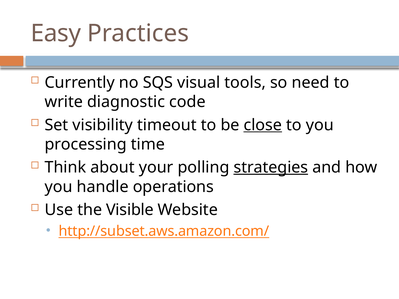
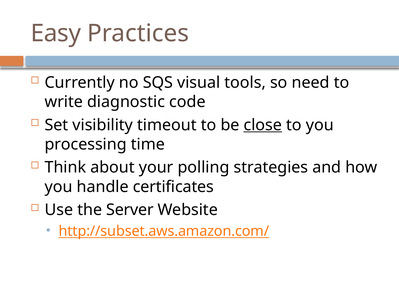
strategies underline: present -> none (271, 168)
operations: operations -> certificates (173, 187)
Visible: Visible -> Server (130, 210)
